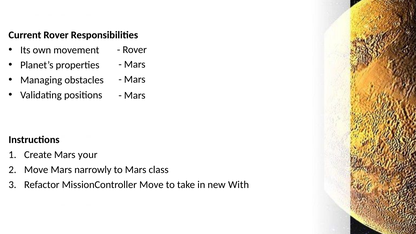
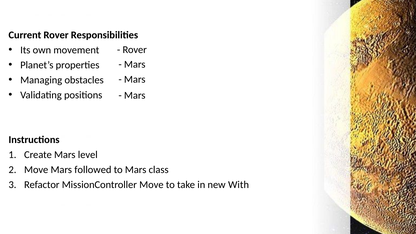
your: your -> level (88, 155)
narrowly: narrowly -> followed (93, 170)
